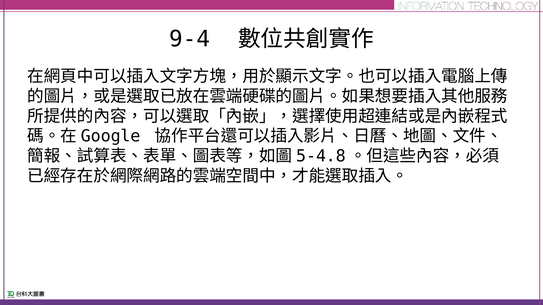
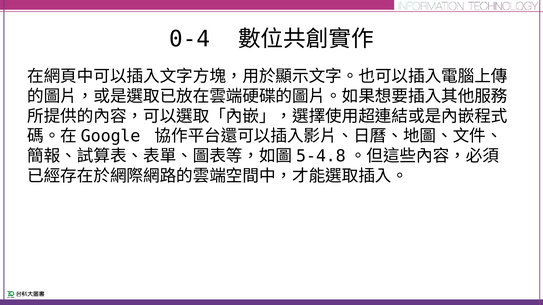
9-4: 9-4 -> 0-4 (190, 39)
